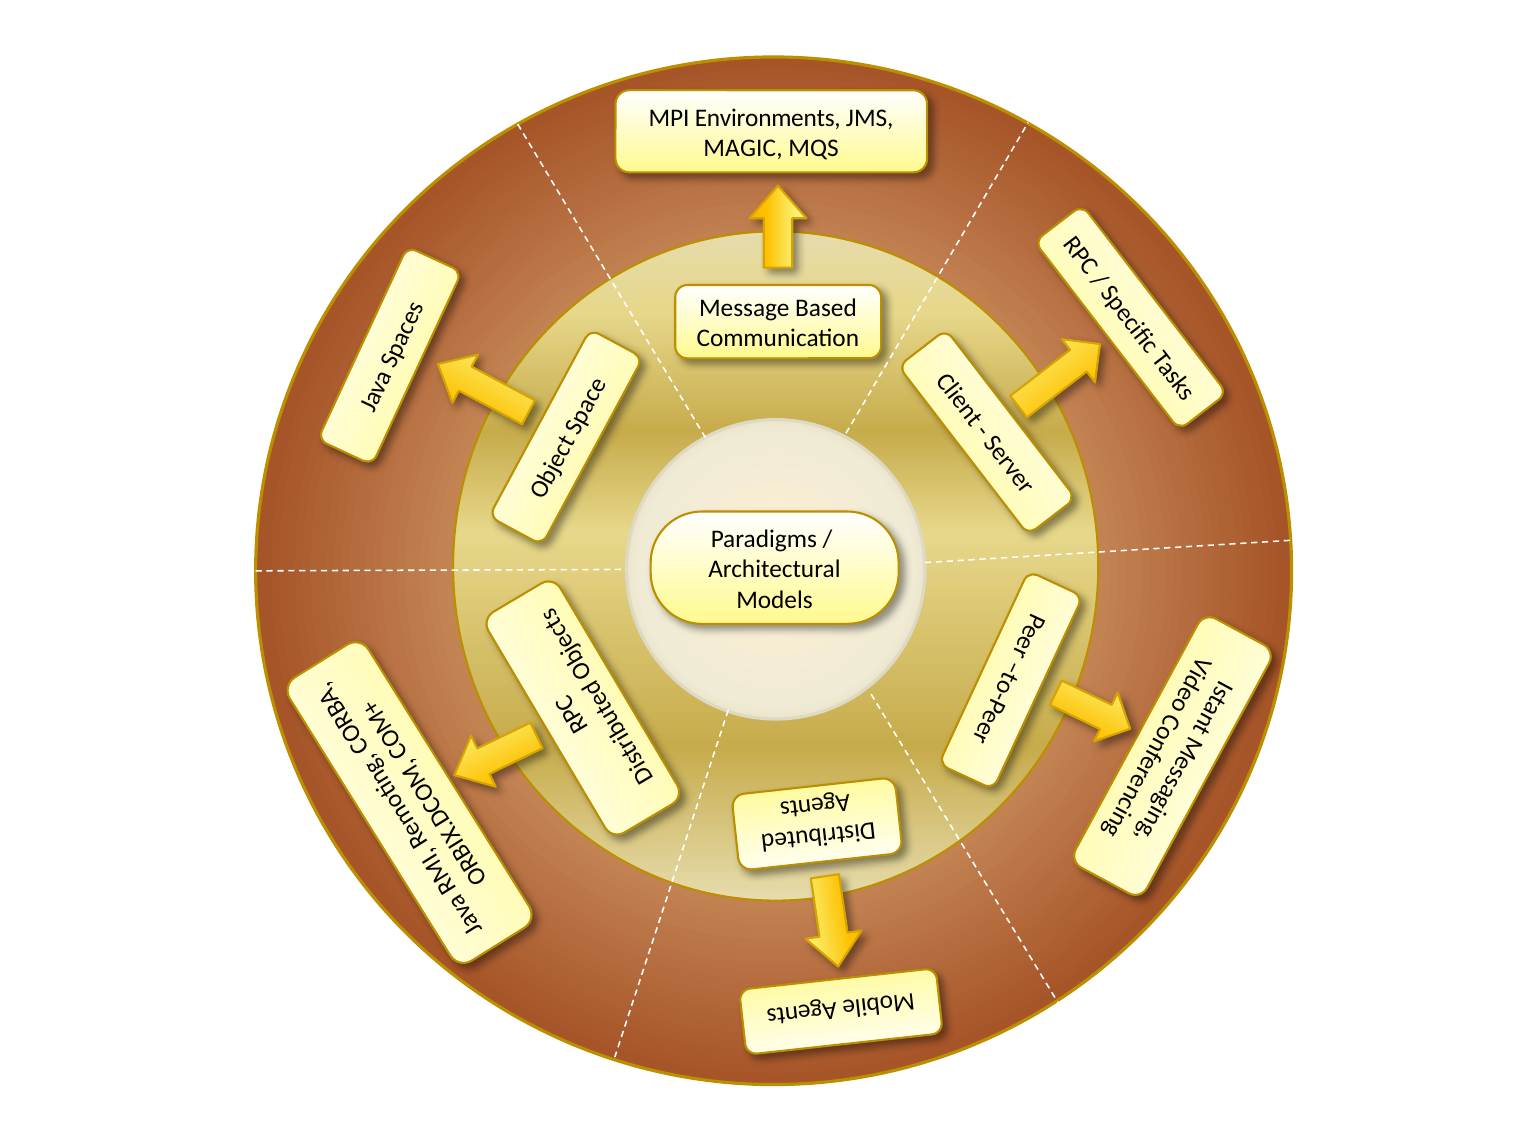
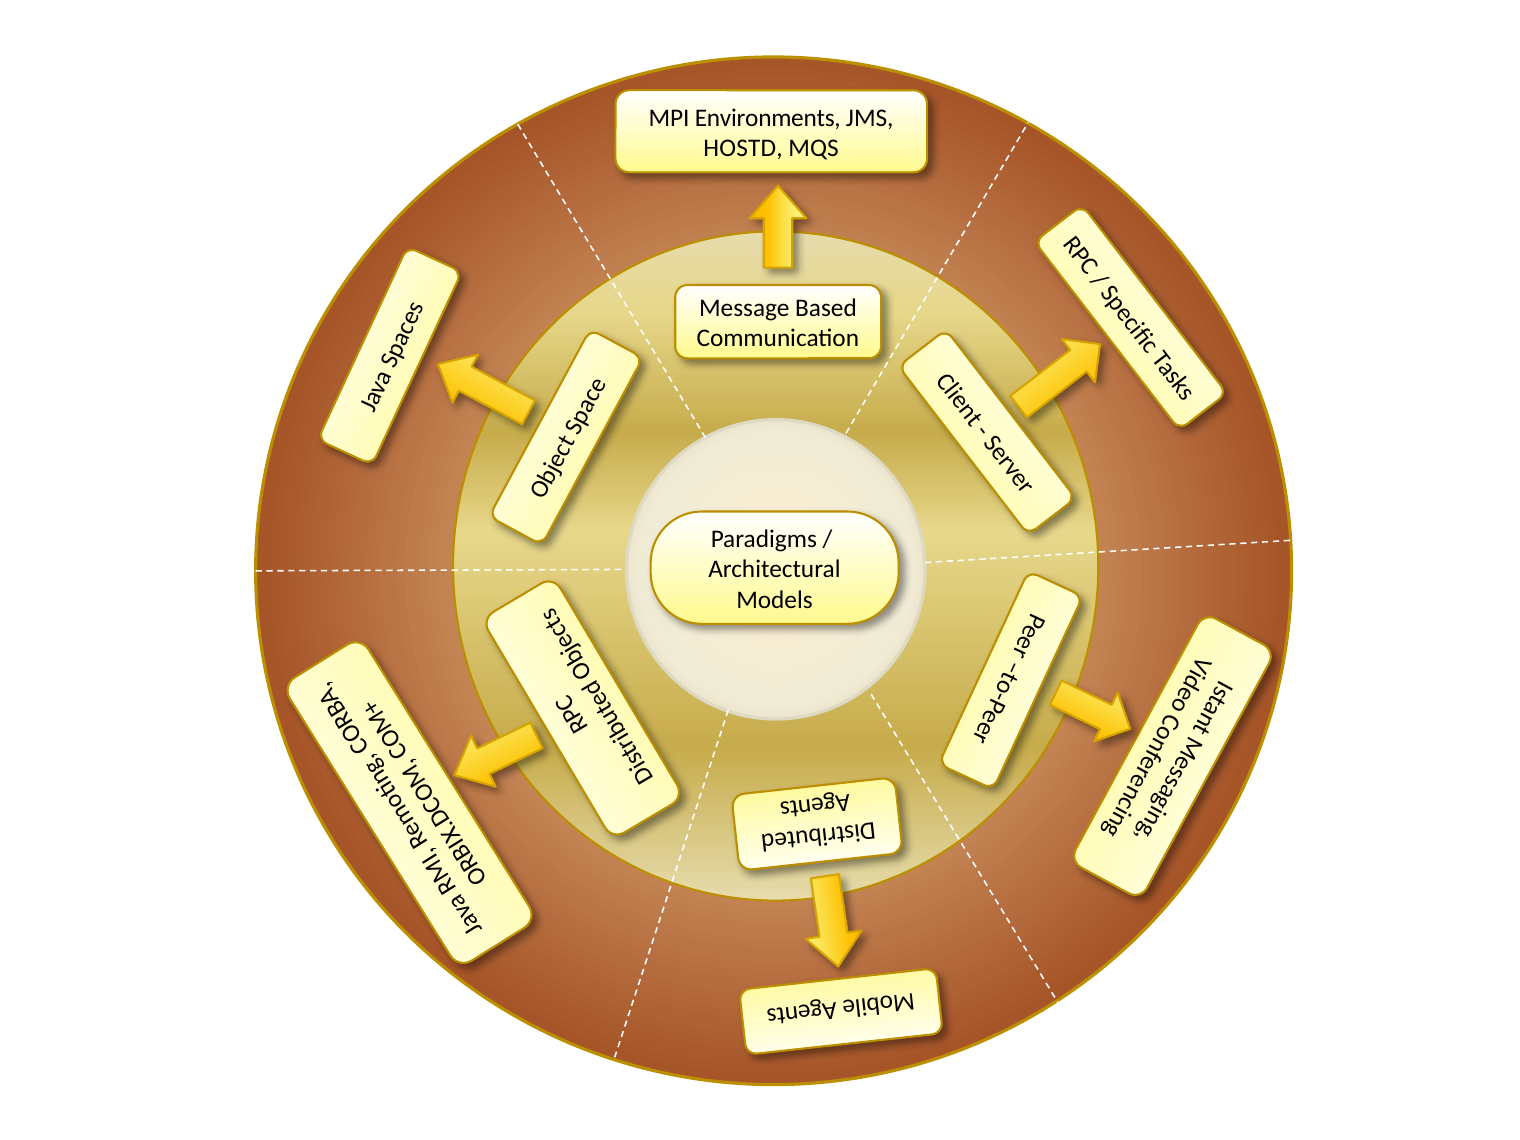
MAGIC: MAGIC -> HOSTD (743, 148)
